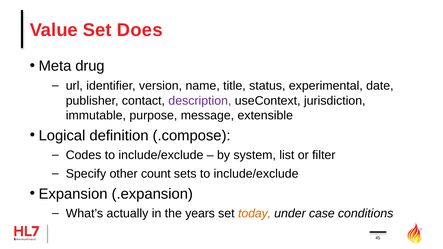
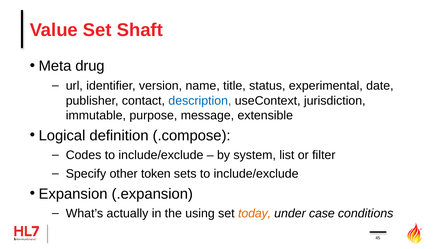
Does: Does -> Shaft (140, 30)
description colour: purple -> blue (200, 101)
count: count -> token (156, 174)
years: years -> using (200, 214)
